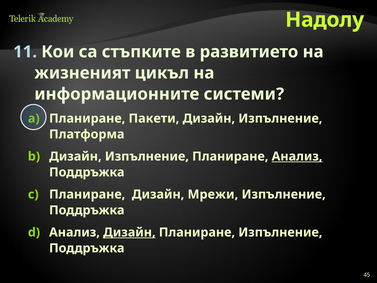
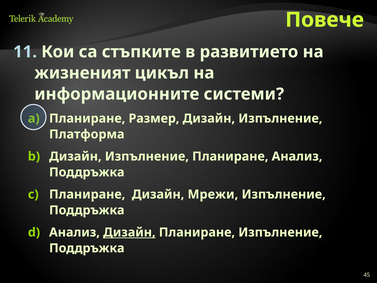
Надолу: Надолу -> Повече (325, 20)
Пакети: Пакети -> Размер (154, 118)
Анализ underline: present -> none (297, 156)
